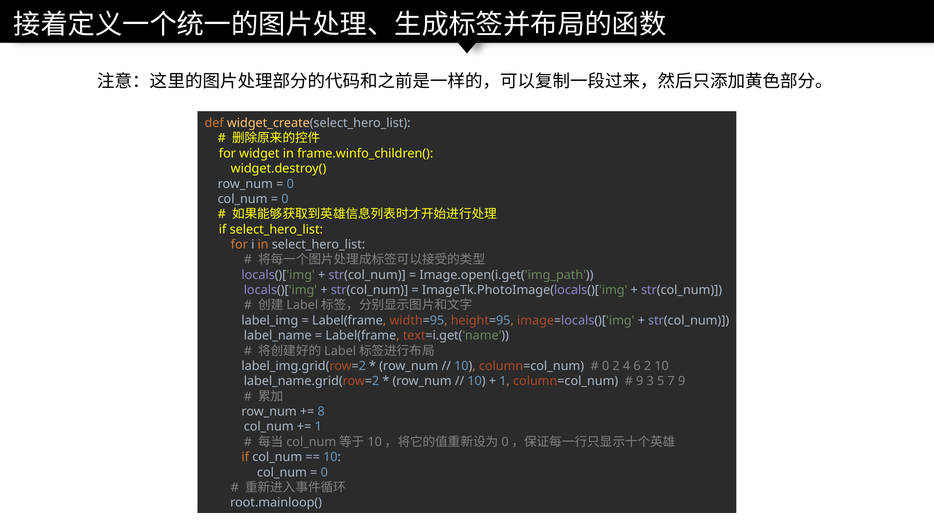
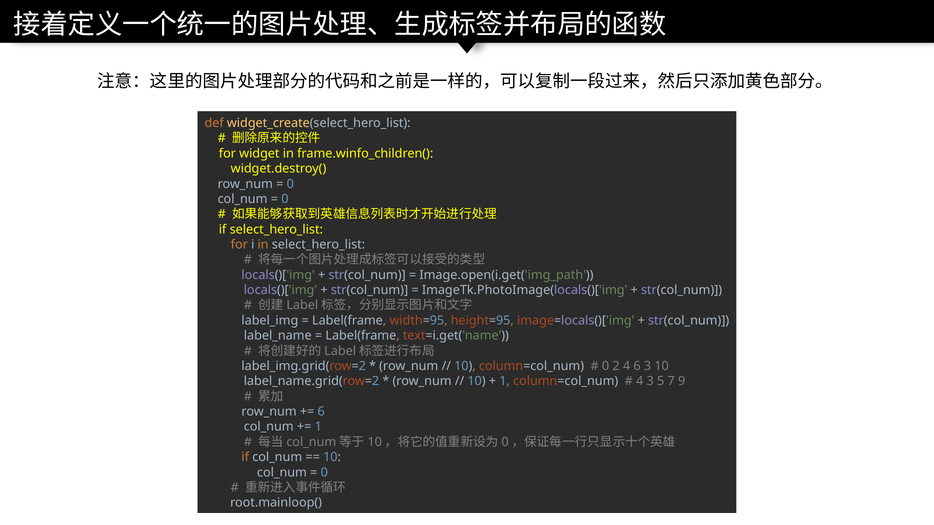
6 2: 2 -> 3 (648, 366)
9: 9 -> 4 (640, 382)
8: 8 -> 6 (321, 412)
